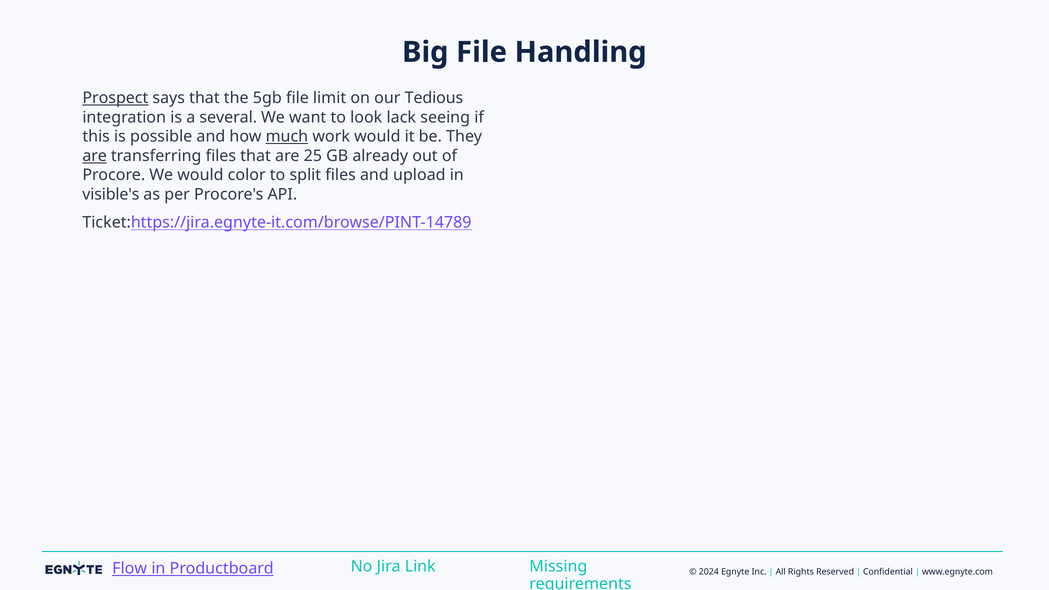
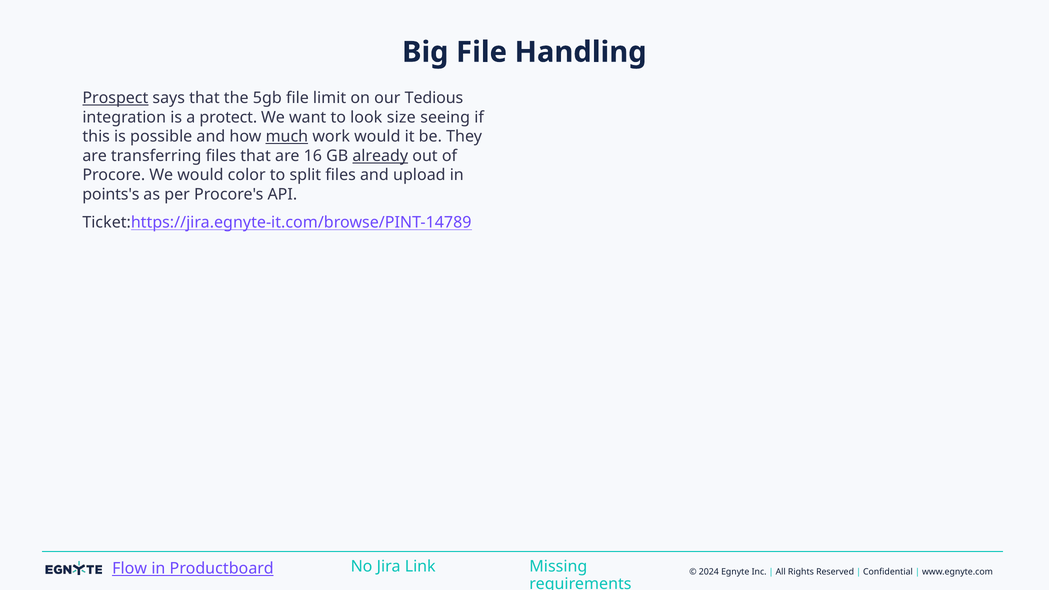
several: several -> protect (228, 117)
lack: lack -> size (401, 117)
are underline: present -> none (95, 156)
25: 25 -> 16 (313, 156)
already underline: none -> present (380, 156)
visible's: visible's -> points's (111, 194)
